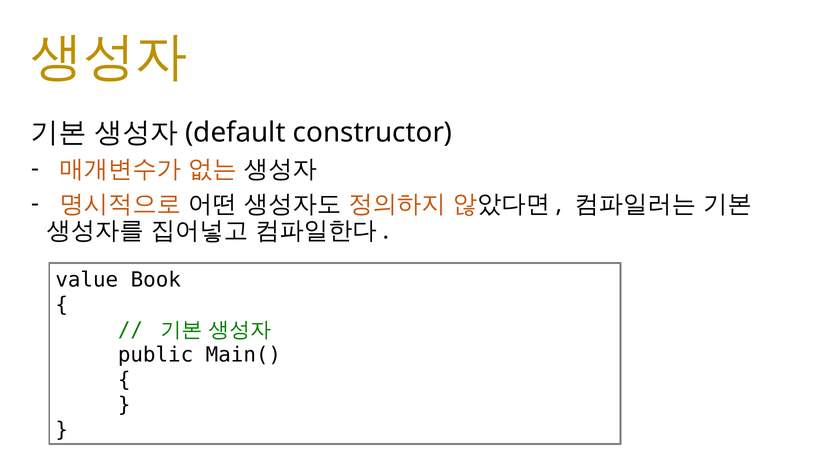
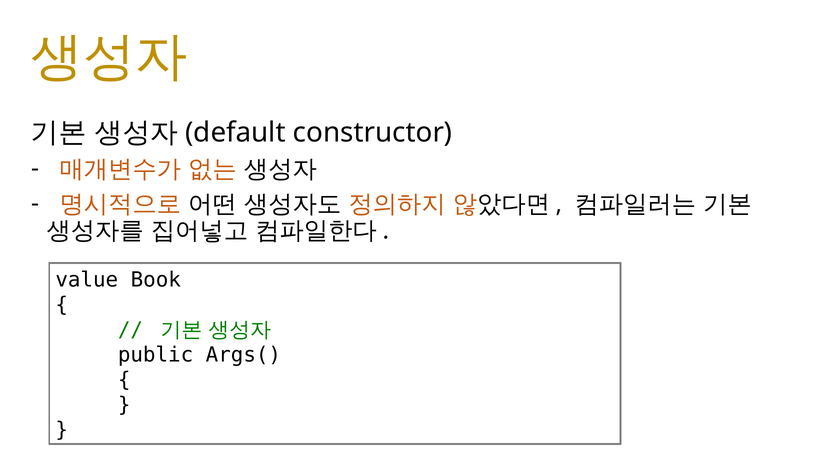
Main(: Main( -> Args( (243, 355)
